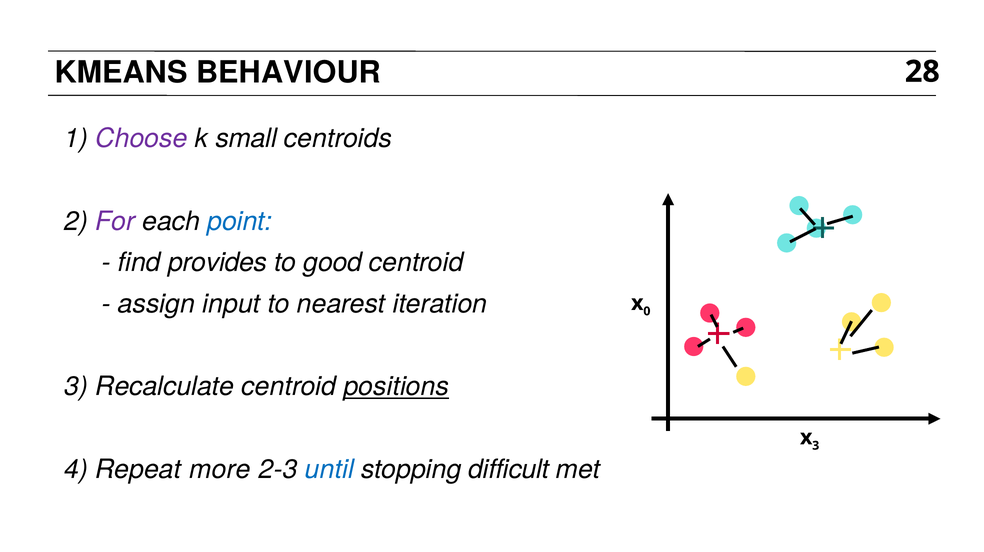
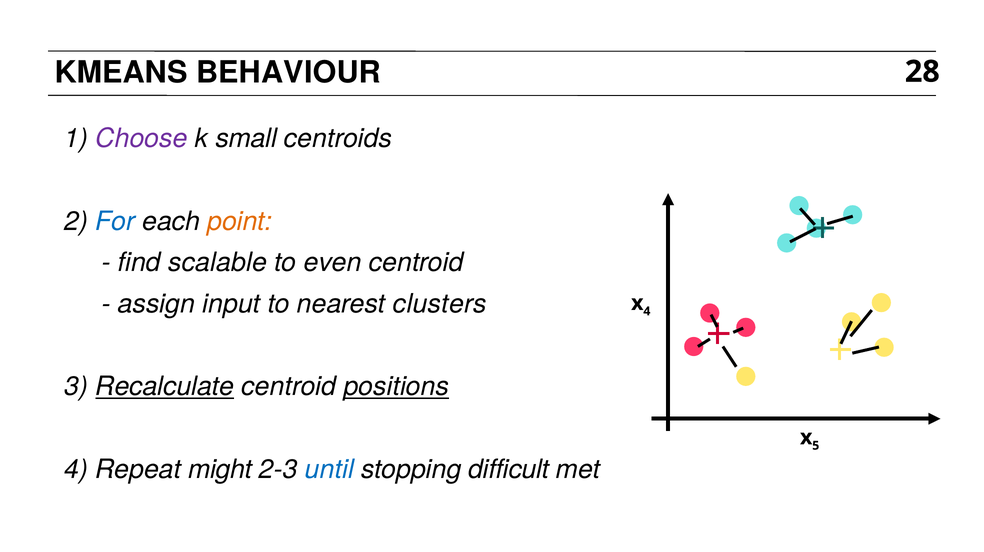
For colour: purple -> blue (115, 222)
point colour: blue -> orange (240, 222)
provides: provides -> scalable (218, 263)
good: good -> even (333, 263)
iteration: iteration -> clusters (440, 304)
0: 0 -> 4 (647, 312)
Recalculate underline: none -> present (165, 387)
3: 3 -> 5 (816, 446)
more: more -> might (220, 470)
